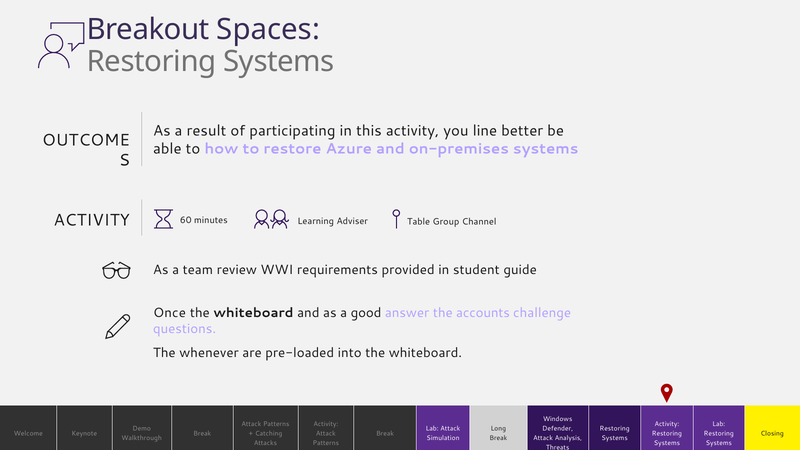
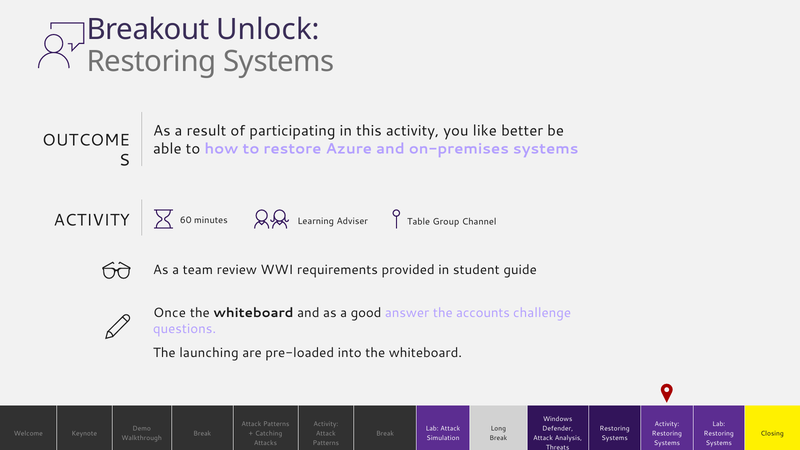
Spaces: Spaces -> Unlock (268, 30)
line: line -> like (485, 131)
whenever: whenever -> launching (209, 353)
